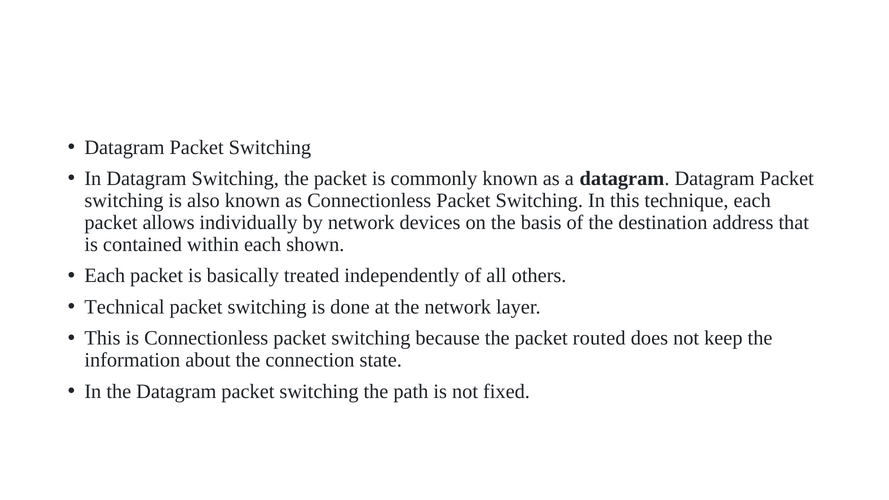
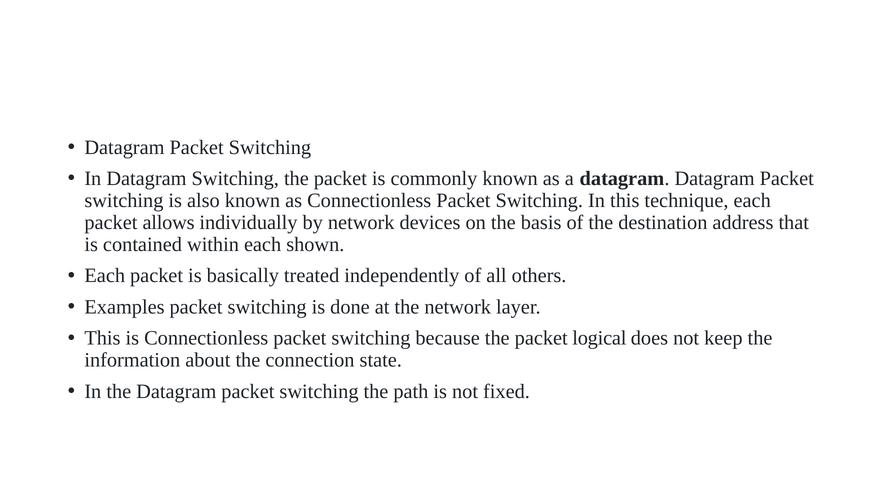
Technical: Technical -> Examples (125, 307)
routed: routed -> logical (599, 338)
